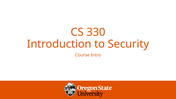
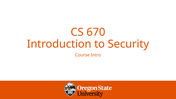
330: 330 -> 670 (96, 32)
